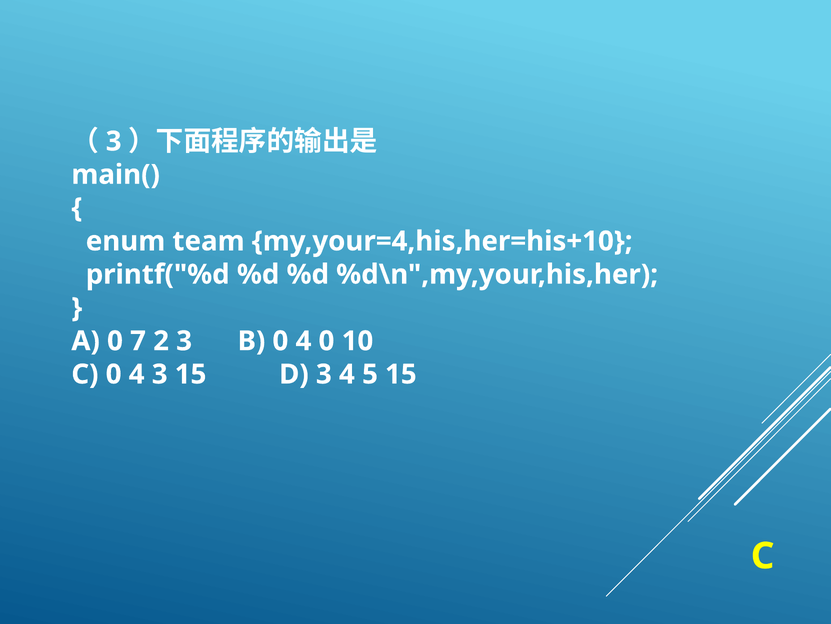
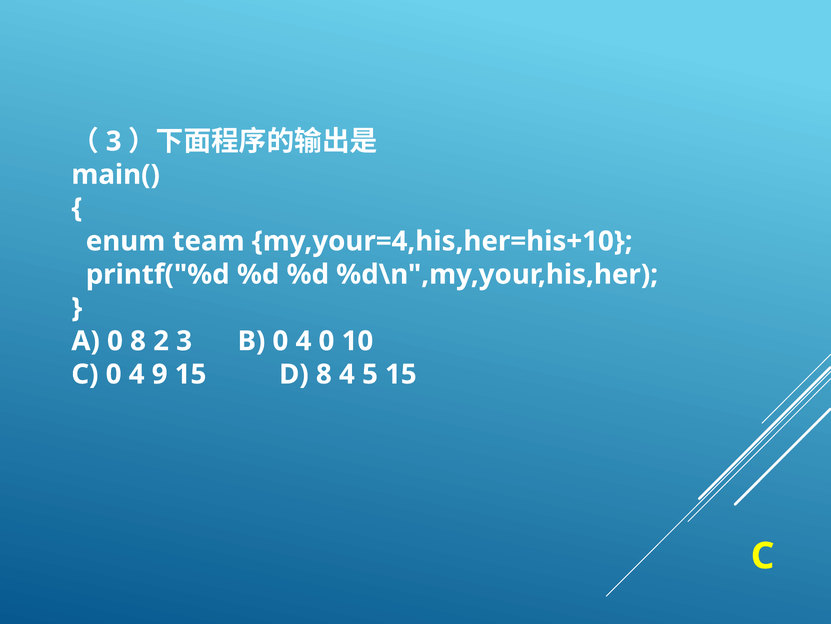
0 7: 7 -> 8 (138, 341)
4 3: 3 -> 9 (160, 374)
D 3: 3 -> 8 (324, 374)
